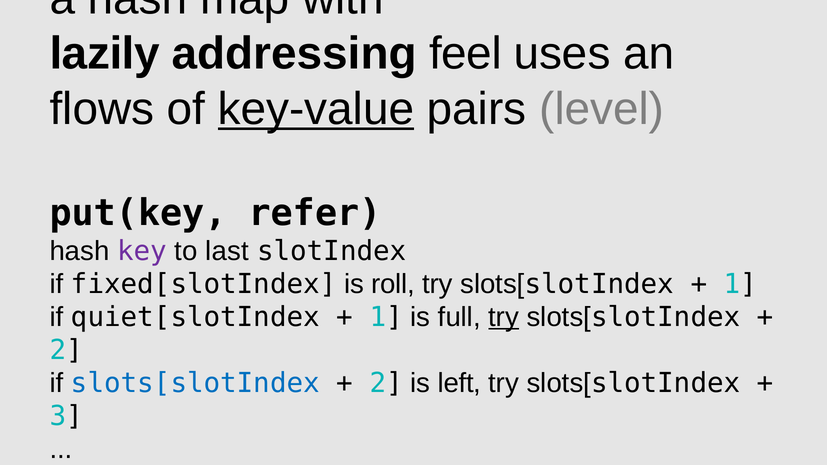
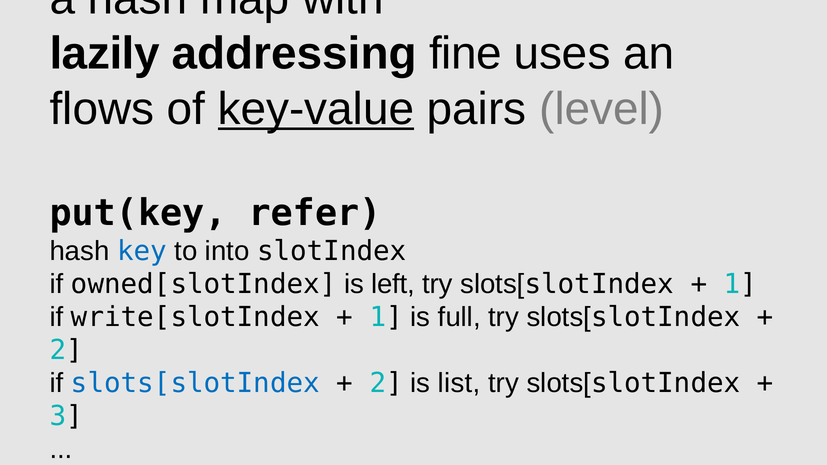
feel: feel -> fine (465, 54)
key colour: purple -> blue (142, 251)
last: last -> into (227, 251)
fixed[slotIndex: fixed[slotIndex -> owned[slotIndex (204, 284)
roll: roll -> left (393, 284)
quiet[slotIndex: quiet[slotIndex -> write[slotIndex (195, 317)
try underline: present -> none (504, 317)
left: left -> list (459, 383)
